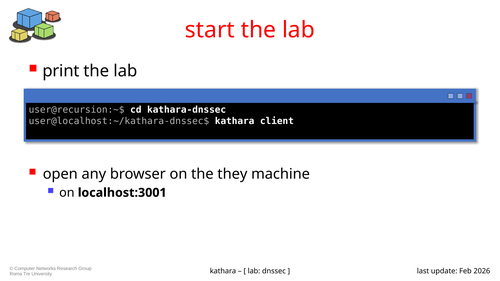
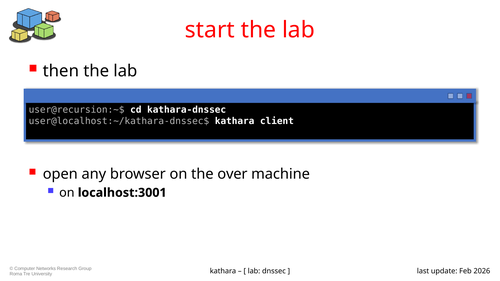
print: print -> then (61, 71)
they: they -> over (232, 174)
